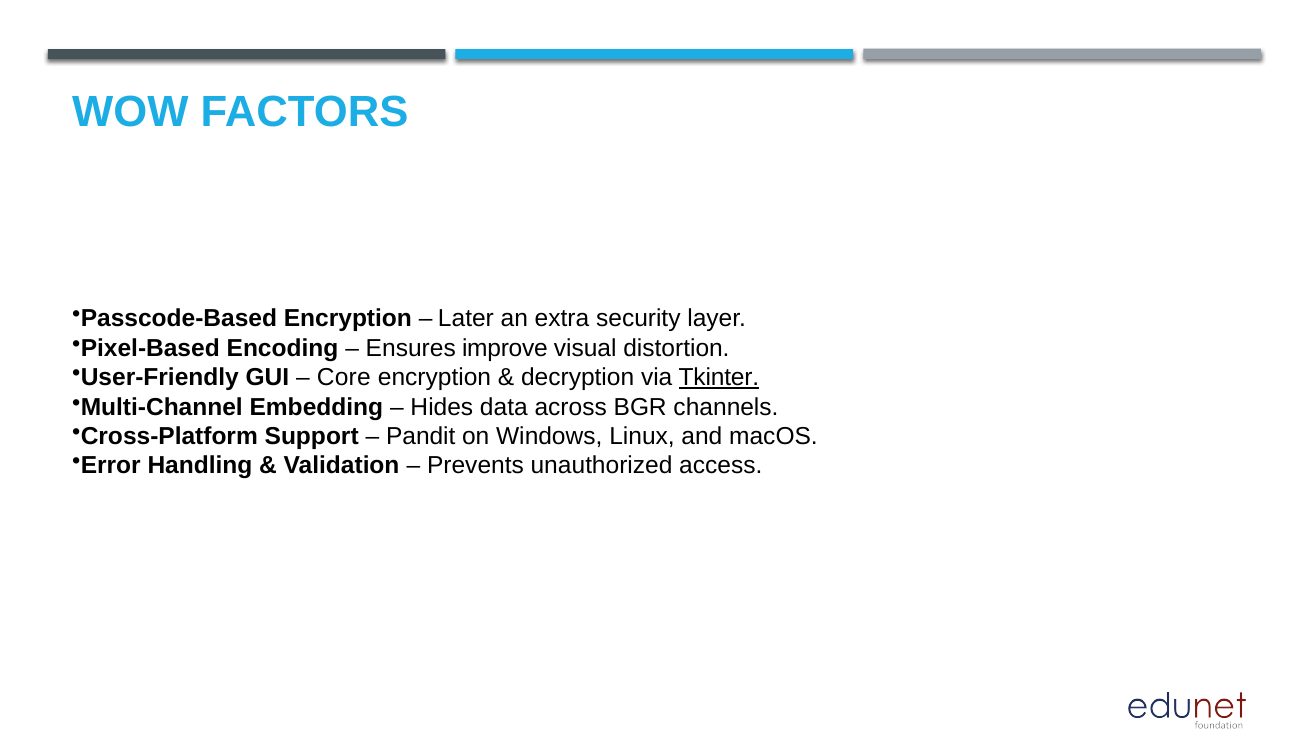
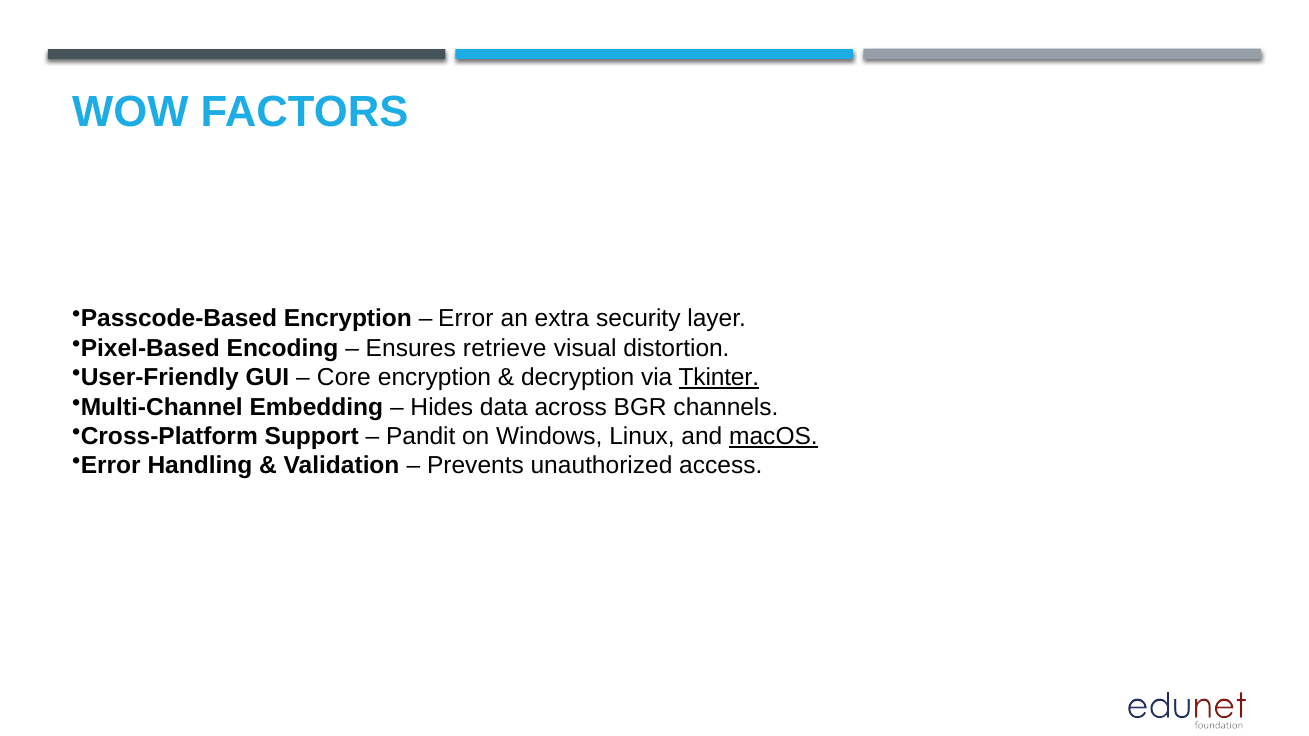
Later: Later -> Error (466, 319)
improve: improve -> retrieve (505, 348)
macOS underline: none -> present (773, 437)
